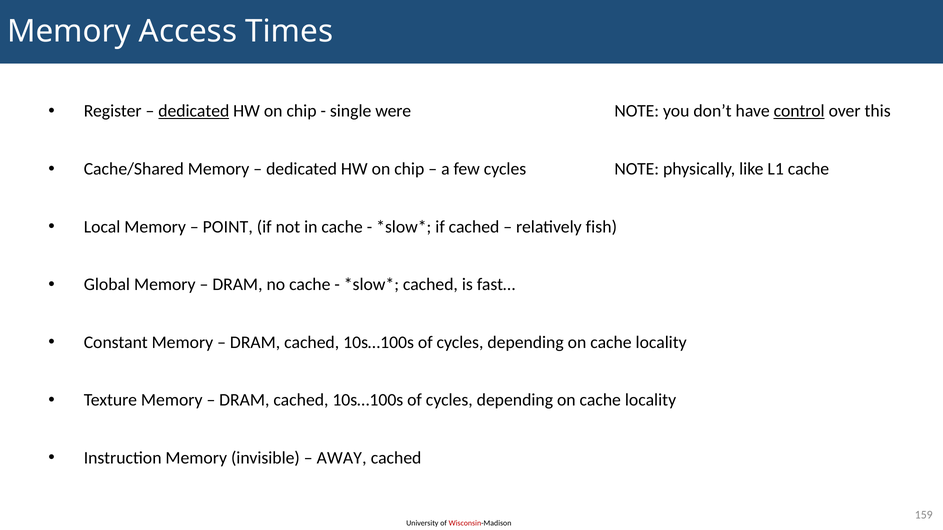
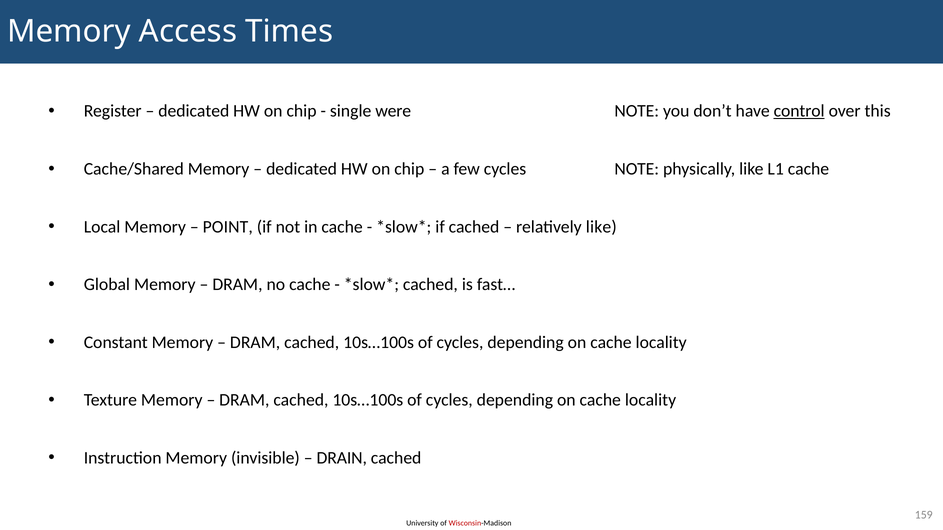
dedicated underline: present -> none (194, 111)
relatively fish: fish -> like (601, 227)
AWAY: AWAY -> DRAIN (342, 458)
